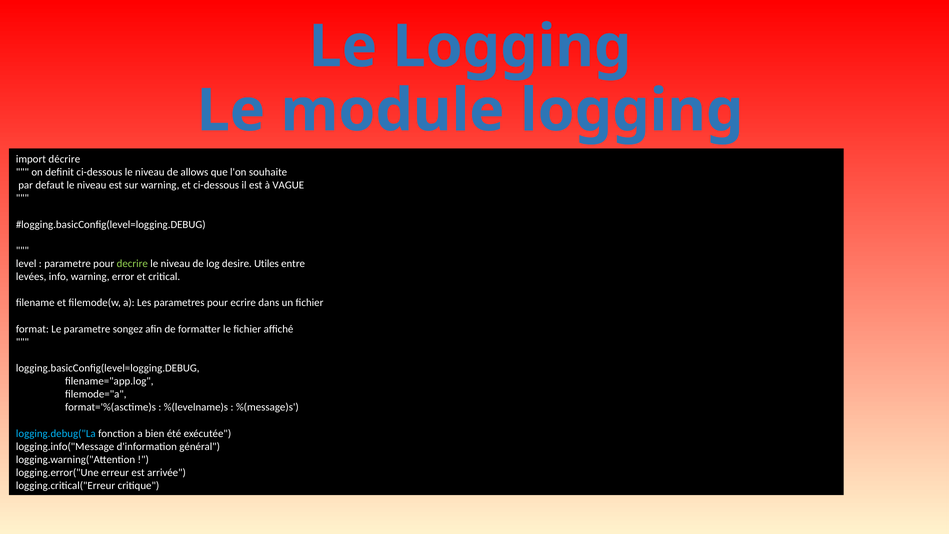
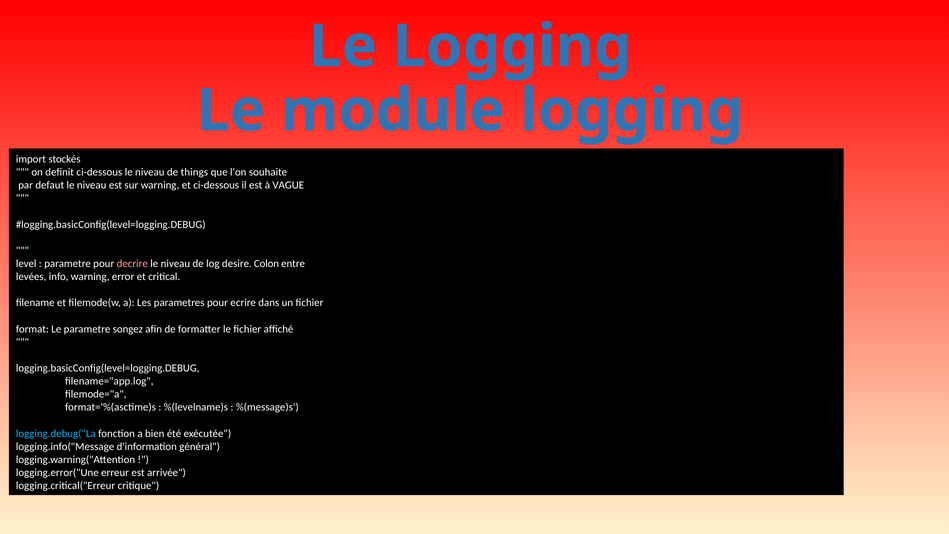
décrire: décrire -> stockés (64, 159)
allows: allows -> things (194, 172)
decrire colour: light green -> pink (132, 264)
Utiles: Utiles -> Colon (266, 264)
